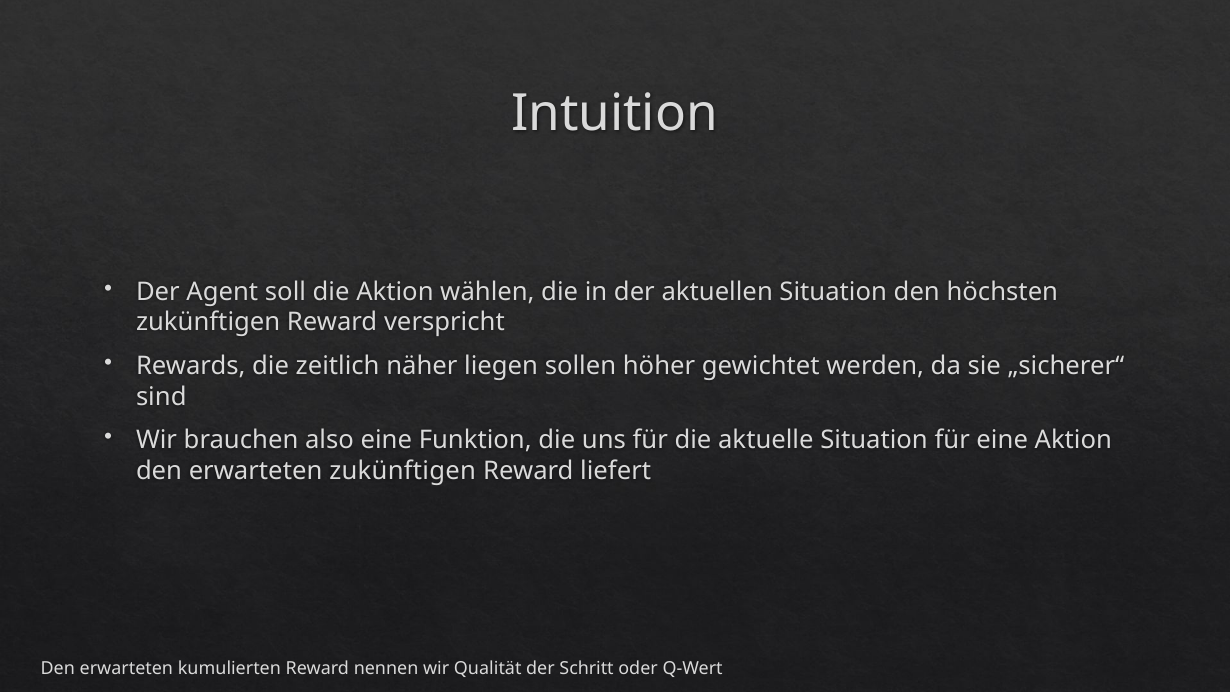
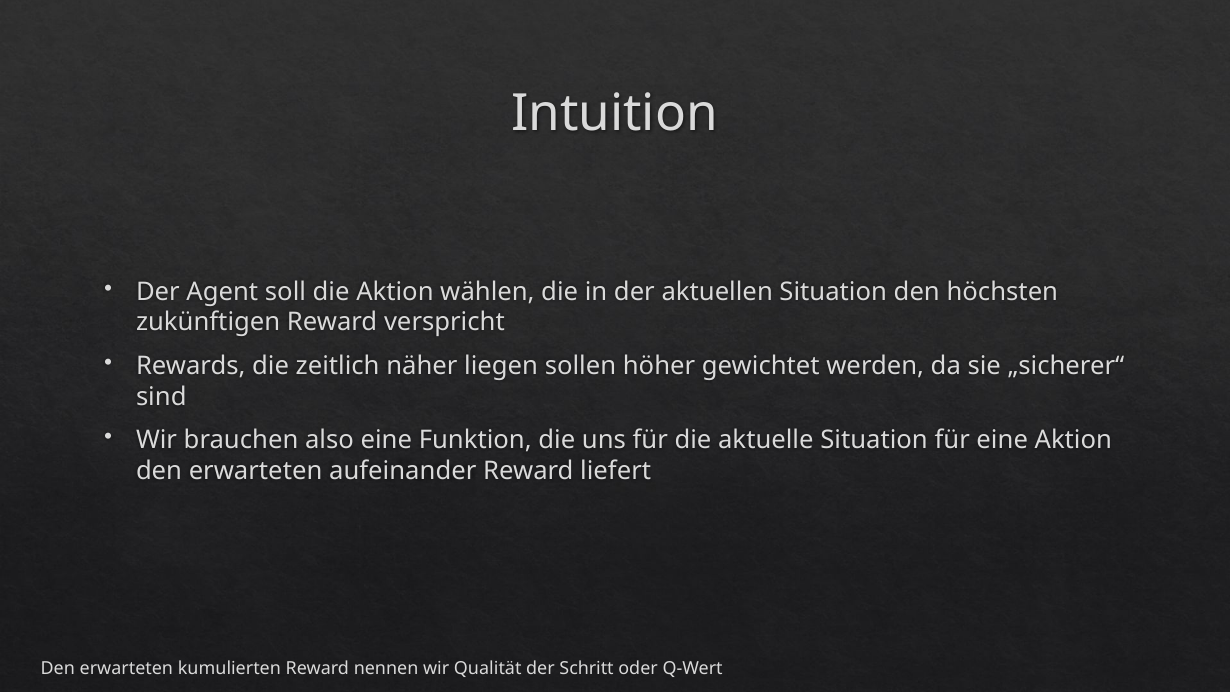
erwarteten zukünftigen: zukünftigen -> aufeinander (403, 471)
